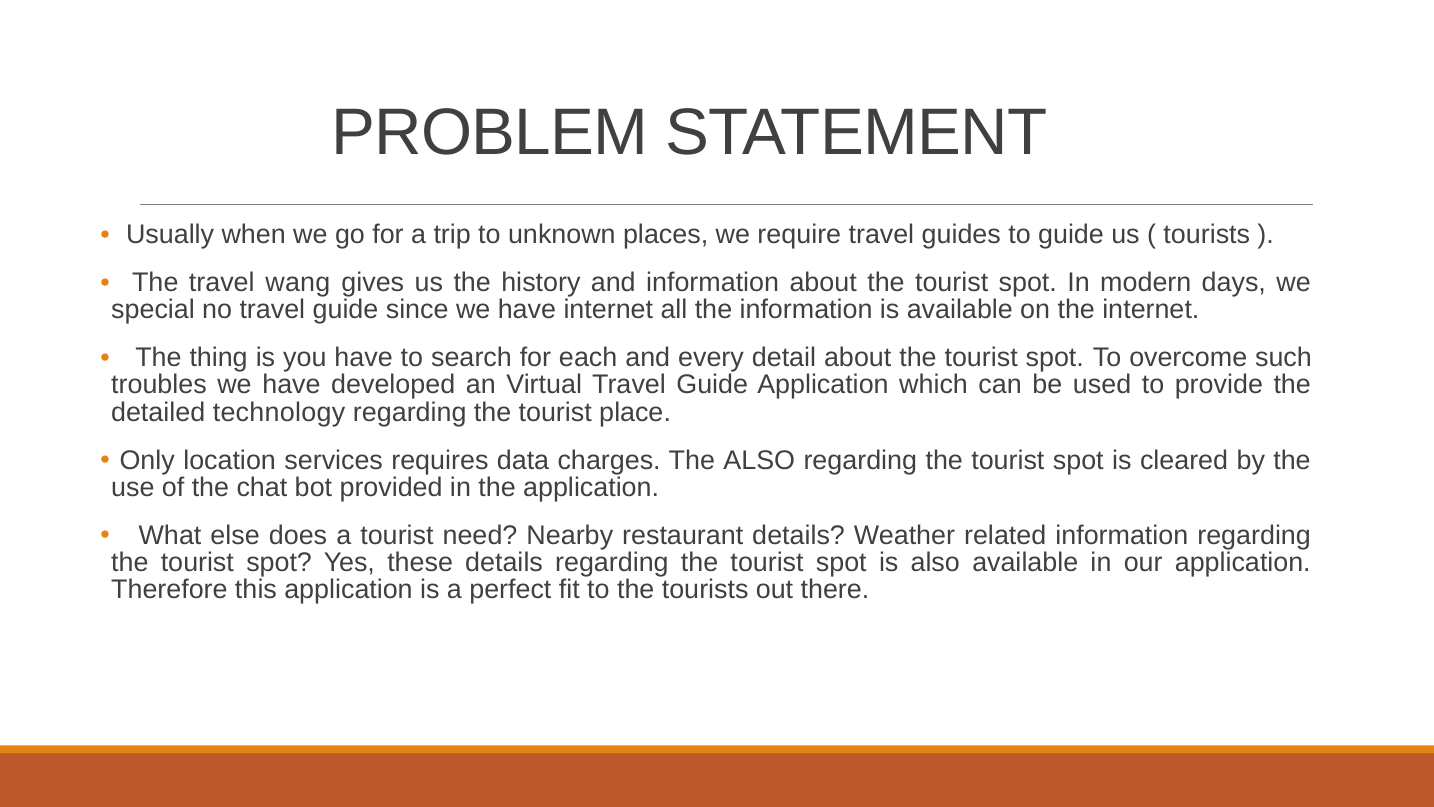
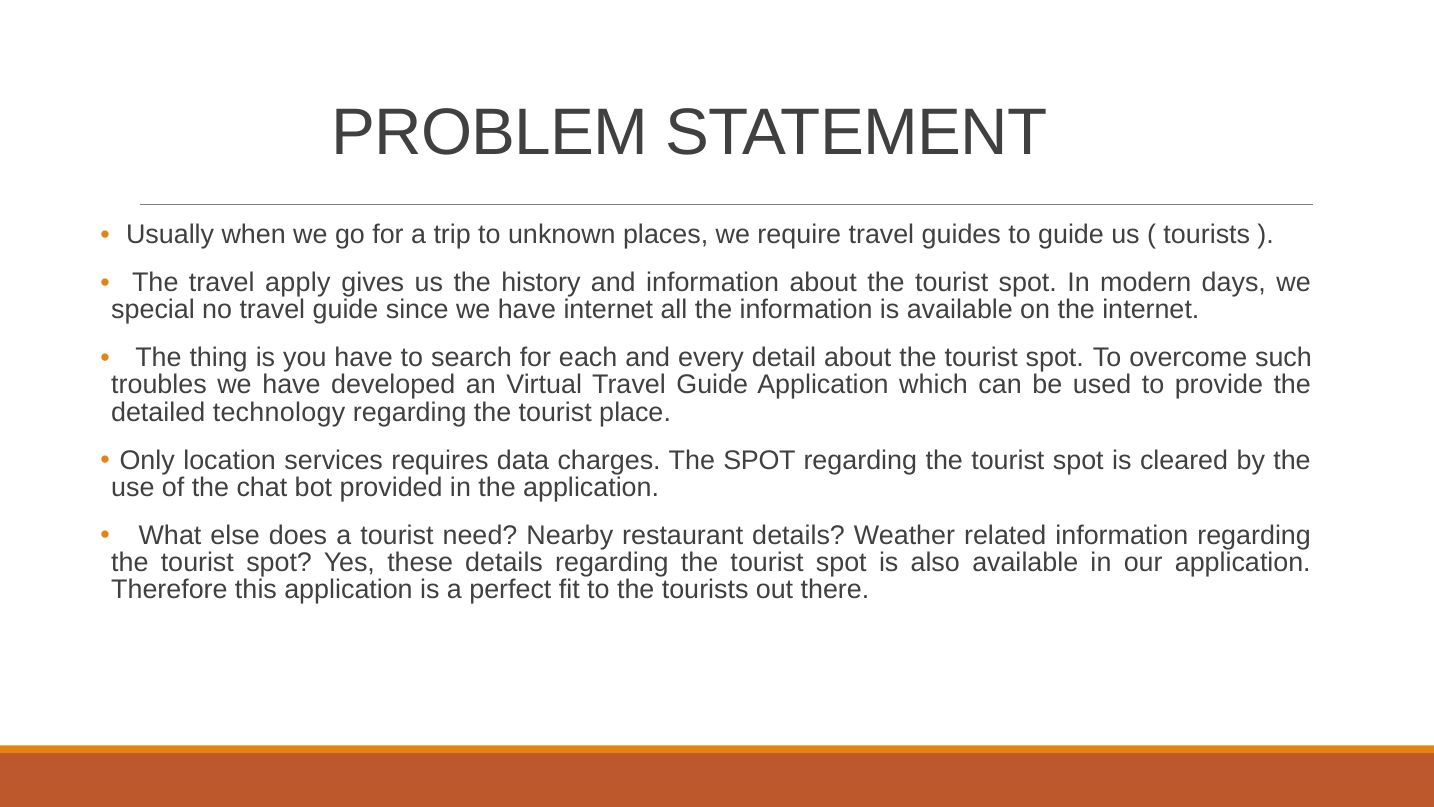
wang: wang -> apply (298, 283)
The ALSO: ALSO -> SPOT (759, 460)
